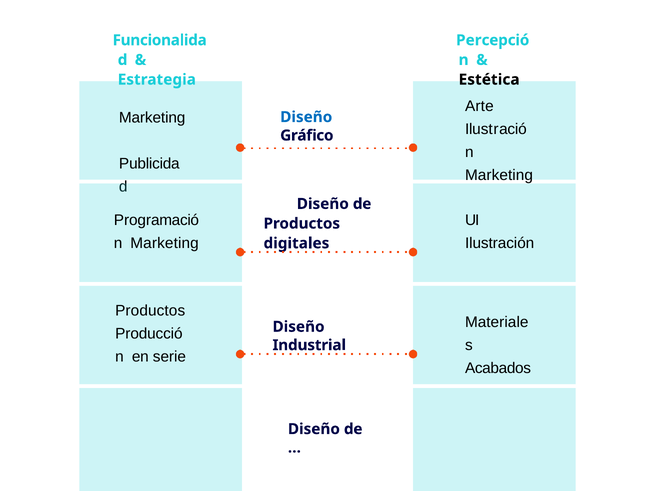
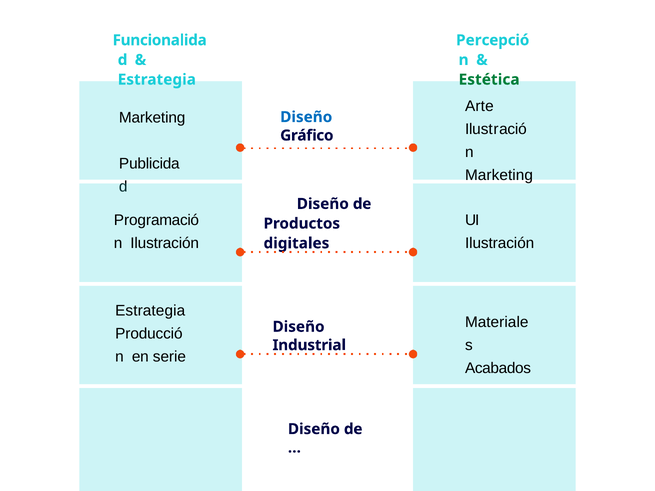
Estética colour: black -> green (489, 80)
Marketing: Marketing -> Ilustración (165, 243)
Productos: Productos -> Estrategia (150, 311)
